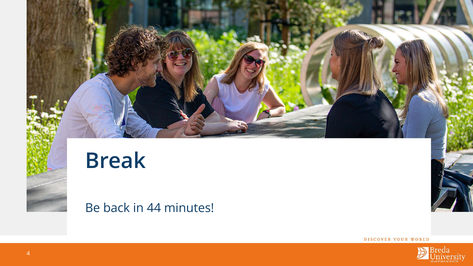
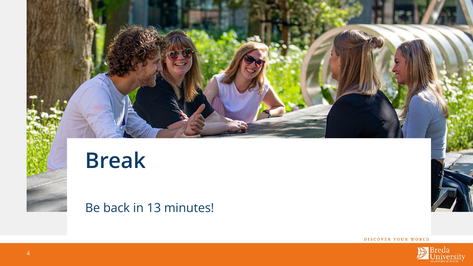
44: 44 -> 13 (154, 208)
